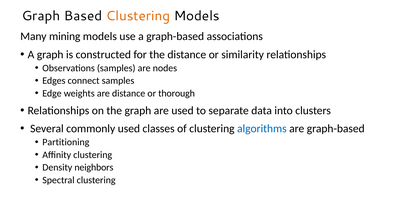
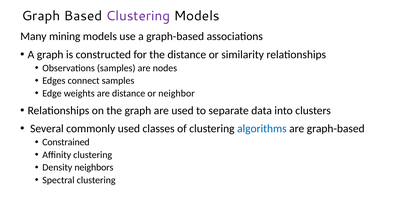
Clustering colour: orange -> purple (138, 16)
thorough: thorough -> neighbor (176, 93)
Partitioning: Partitioning -> Constrained (66, 142)
